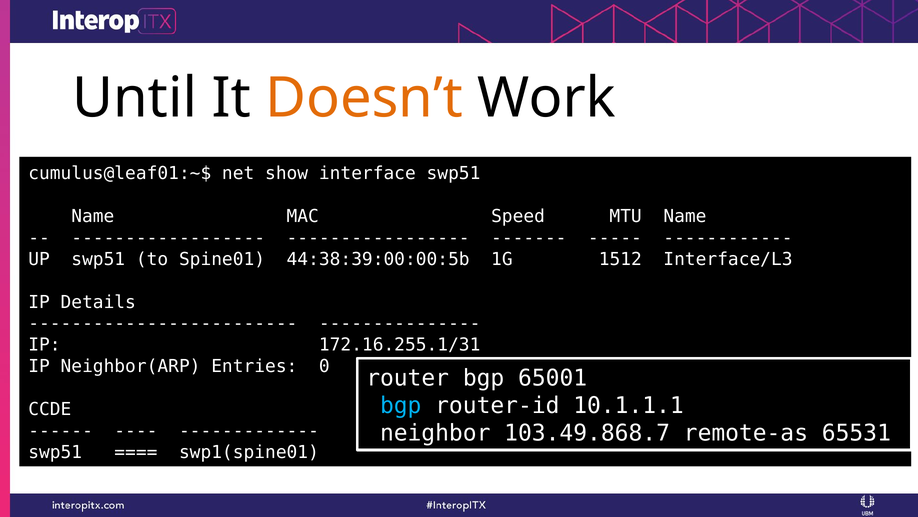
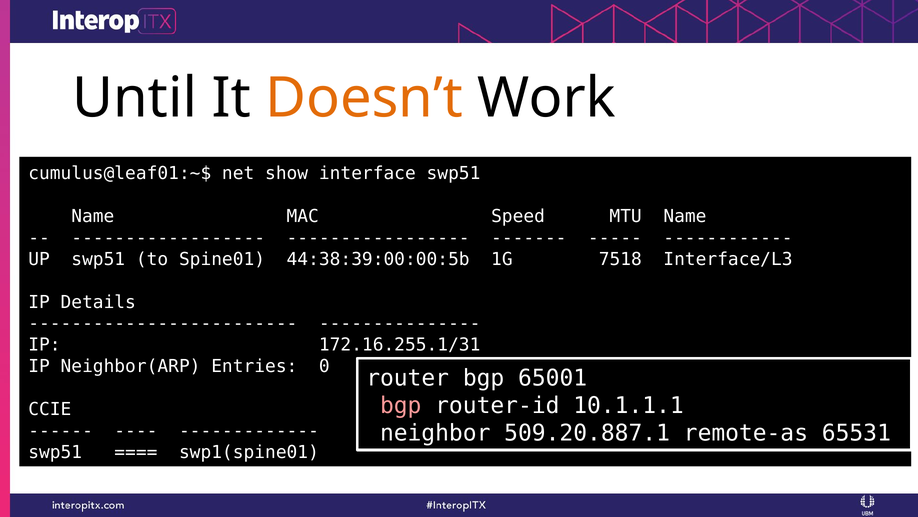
1512: 1512 -> 7518 (620, 259)
bgp colour: light blue -> pink (401, 405)
CCDE: CCDE -> CCIE (50, 409)
103.49.868.7: 103.49.868.7 -> 509.20.887.1 (587, 433)
